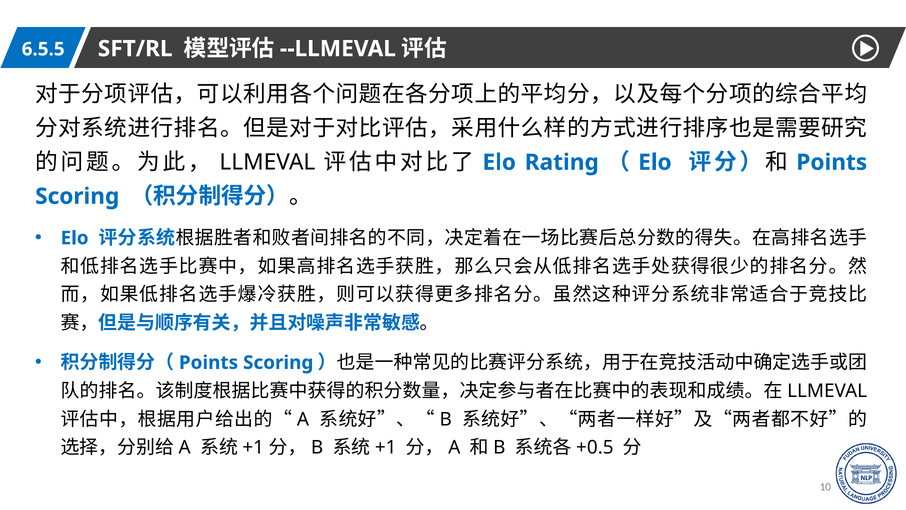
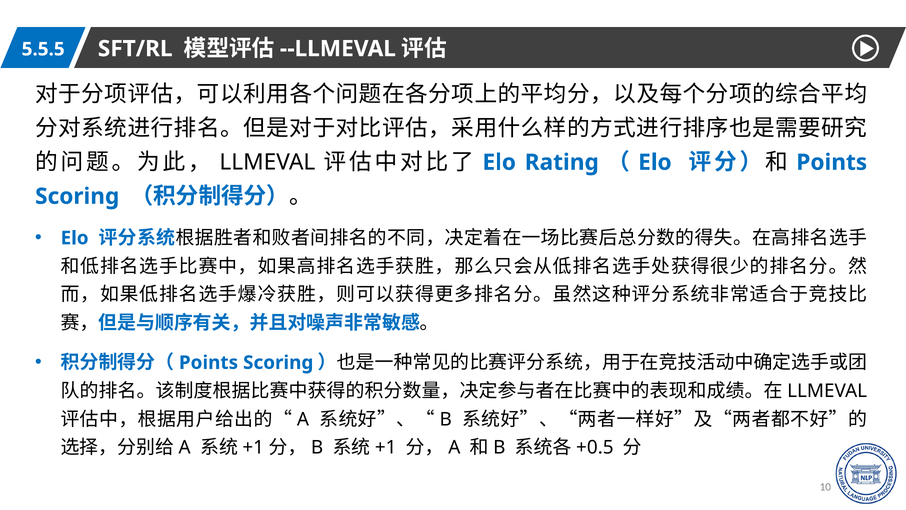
6.5.5: 6.5.5 -> 5.5.5 (43, 49)
